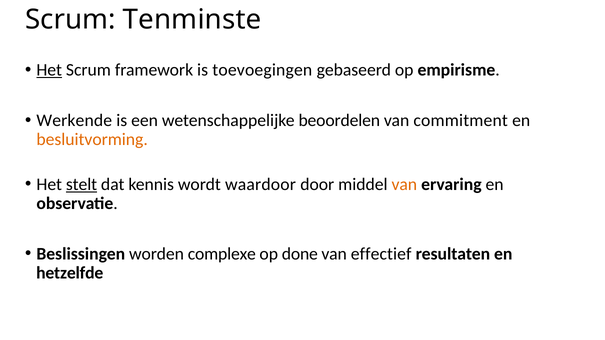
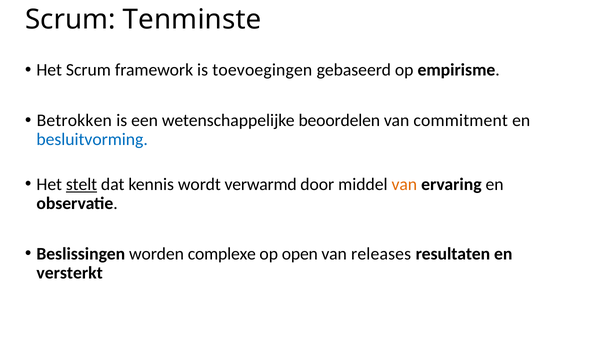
Het underline: present -> none (49, 70)
Werkende: Werkende -> Betrokken (74, 121)
besluitvorming colour: orange -> blue (92, 140)
waardoor: waardoor -> verwarmd (261, 184)
done: done -> open (300, 254)
effectief: effectief -> releases (381, 254)
hetzelfde: hetzelfde -> versterkt (70, 273)
